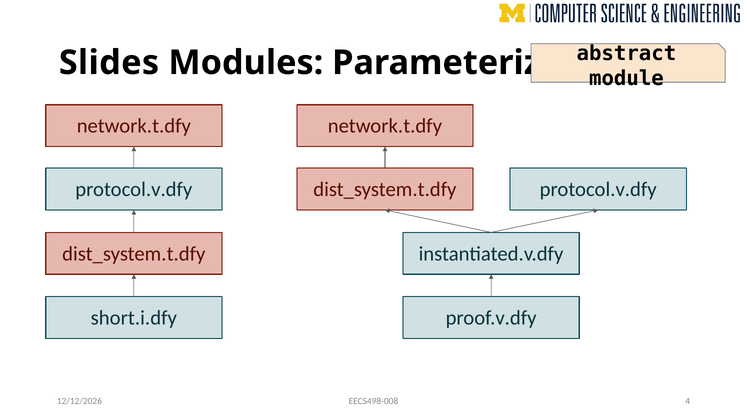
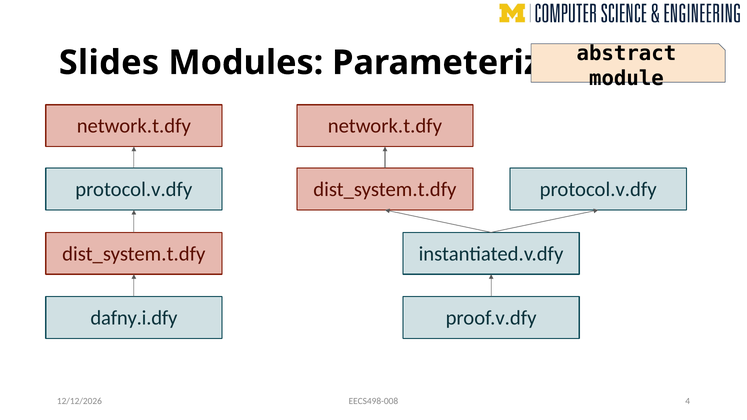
short.i.dfy: short.i.dfy -> dafny.i.dfy (134, 318)
